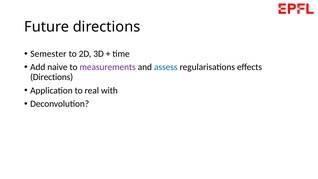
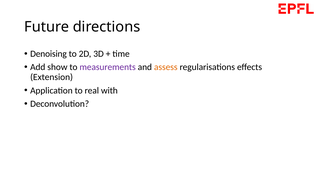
Semester: Semester -> Denoising (48, 54)
naive: naive -> show (57, 67)
assess colour: blue -> orange (166, 67)
Directions: Directions -> Extension (52, 77)
